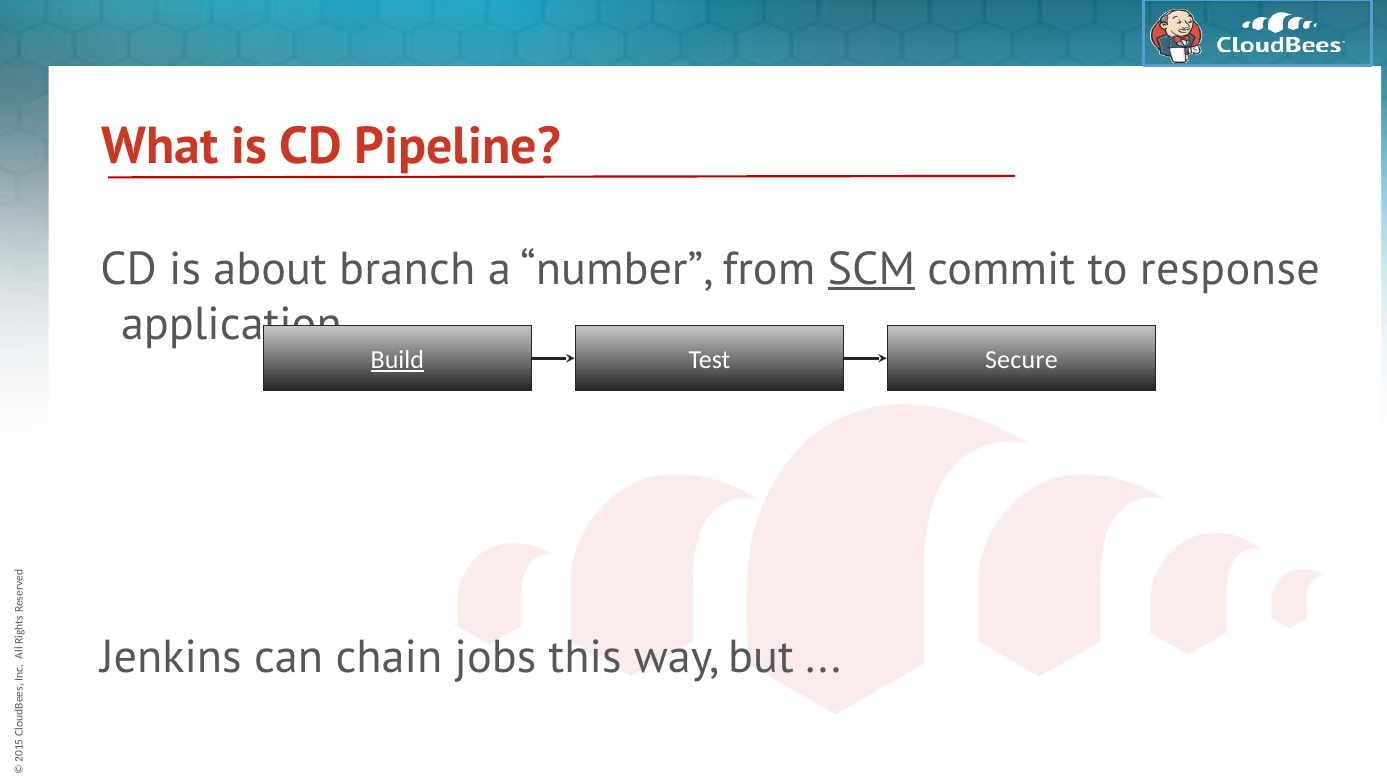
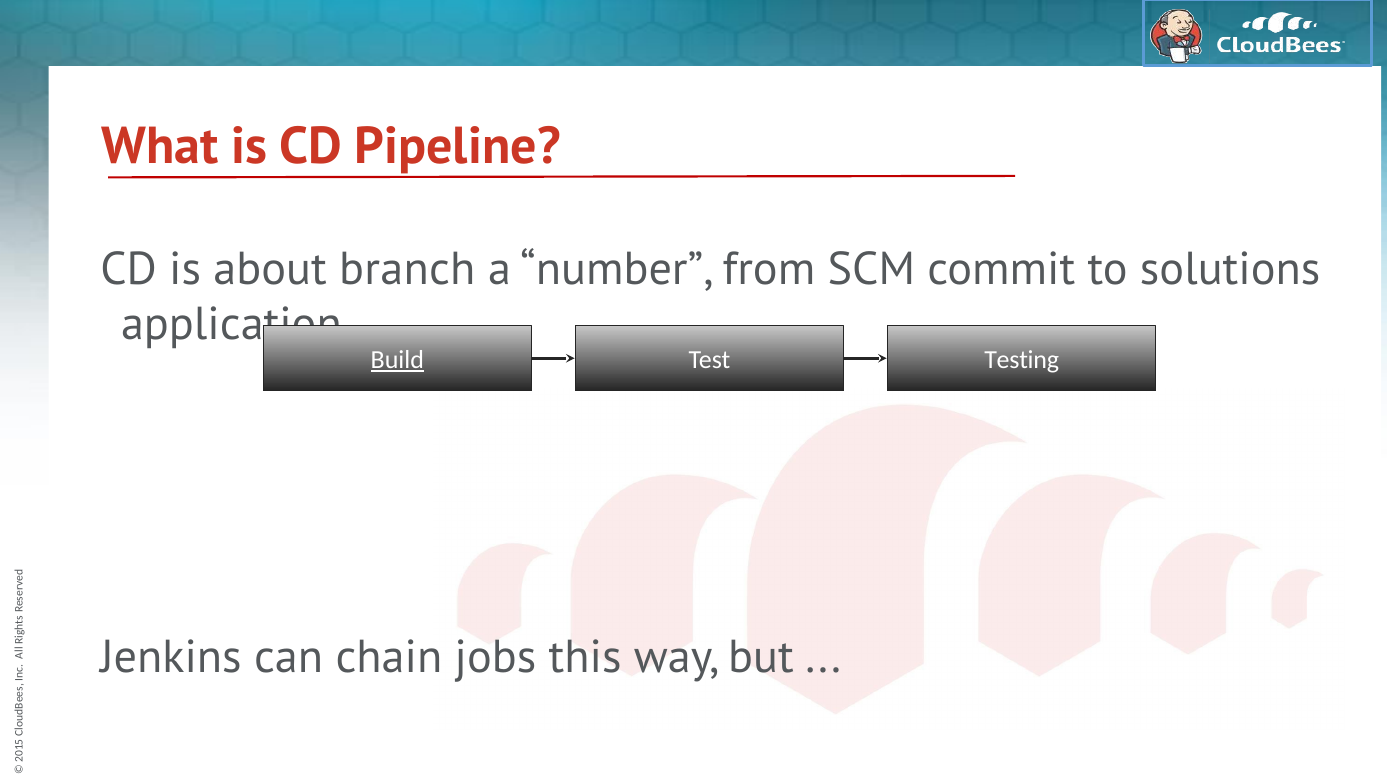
SCM underline: present -> none (871, 269)
response: response -> solutions (1230, 269)
Secure: Secure -> Testing (1022, 360)
